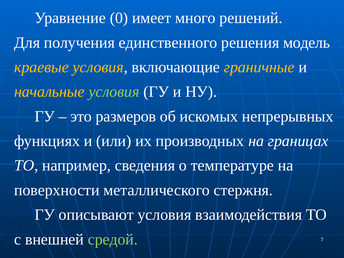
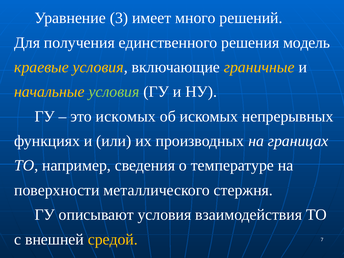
0: 0 -> 3 (119, 18)
это размеров: размеров -> искомых (126, 116)
средой colour: light green -> yellow (113, 239)
